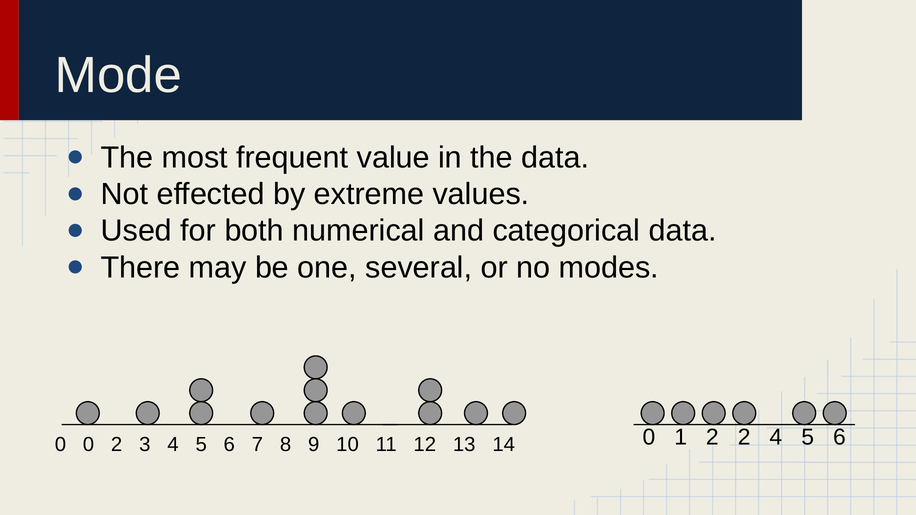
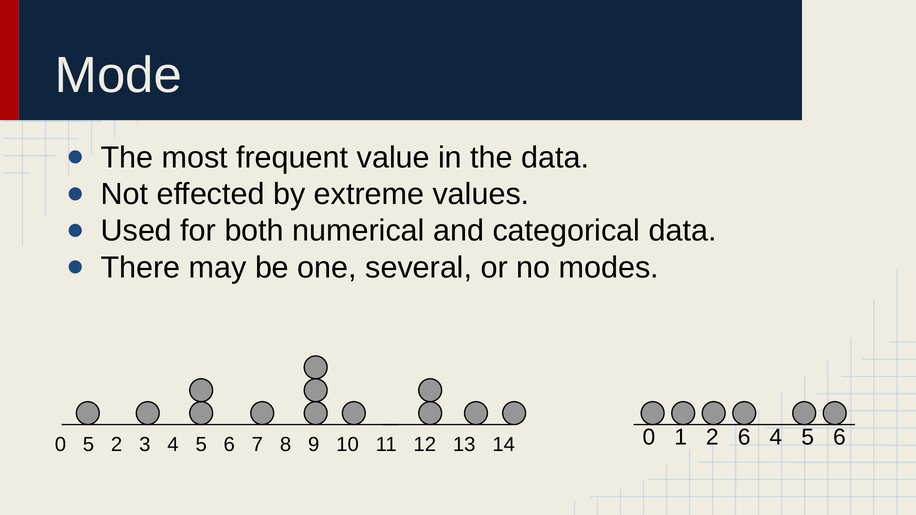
0 0: 0 -> 5 (88, 445)
2 2: 2 -> 6 (744, 437)
